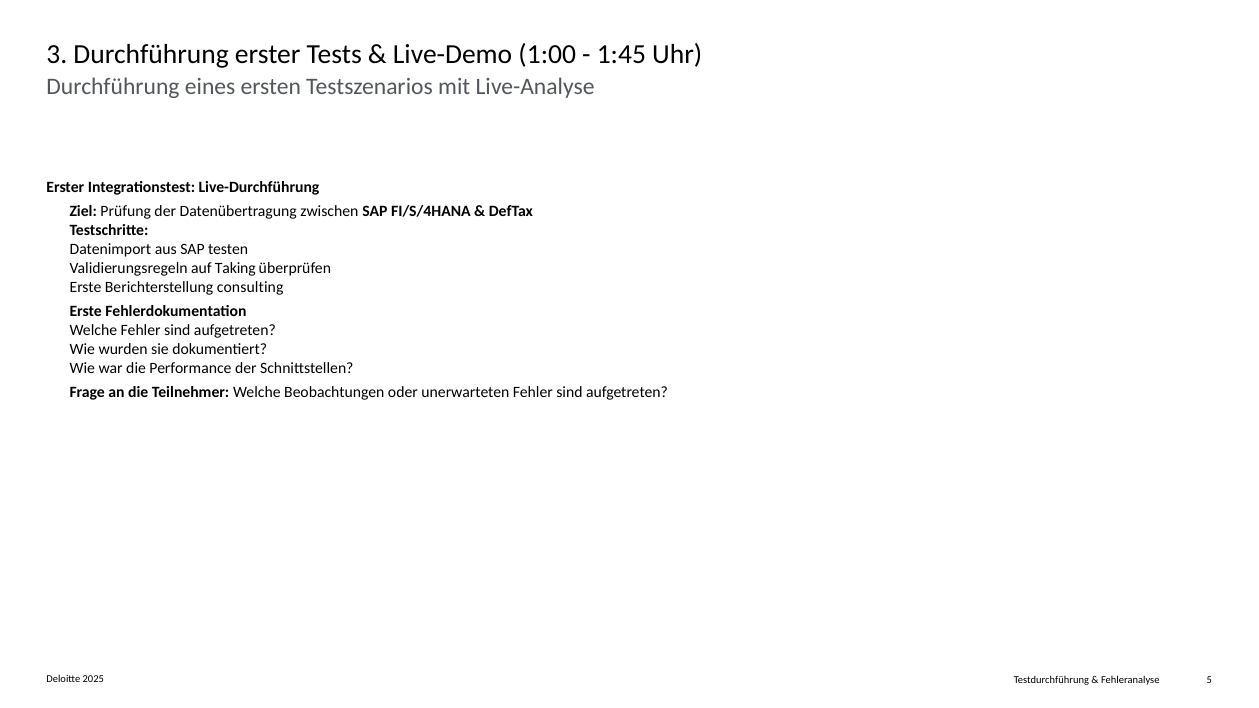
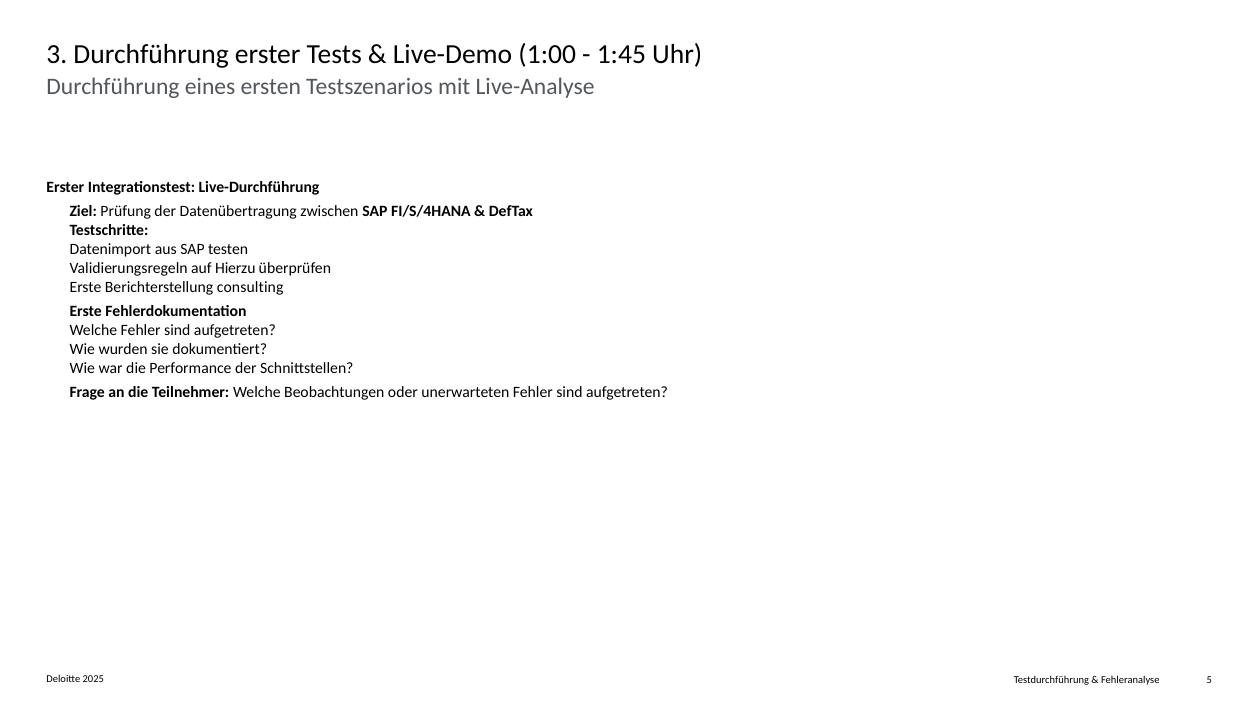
Taking: Taking -> Hierzu (235, 268)
